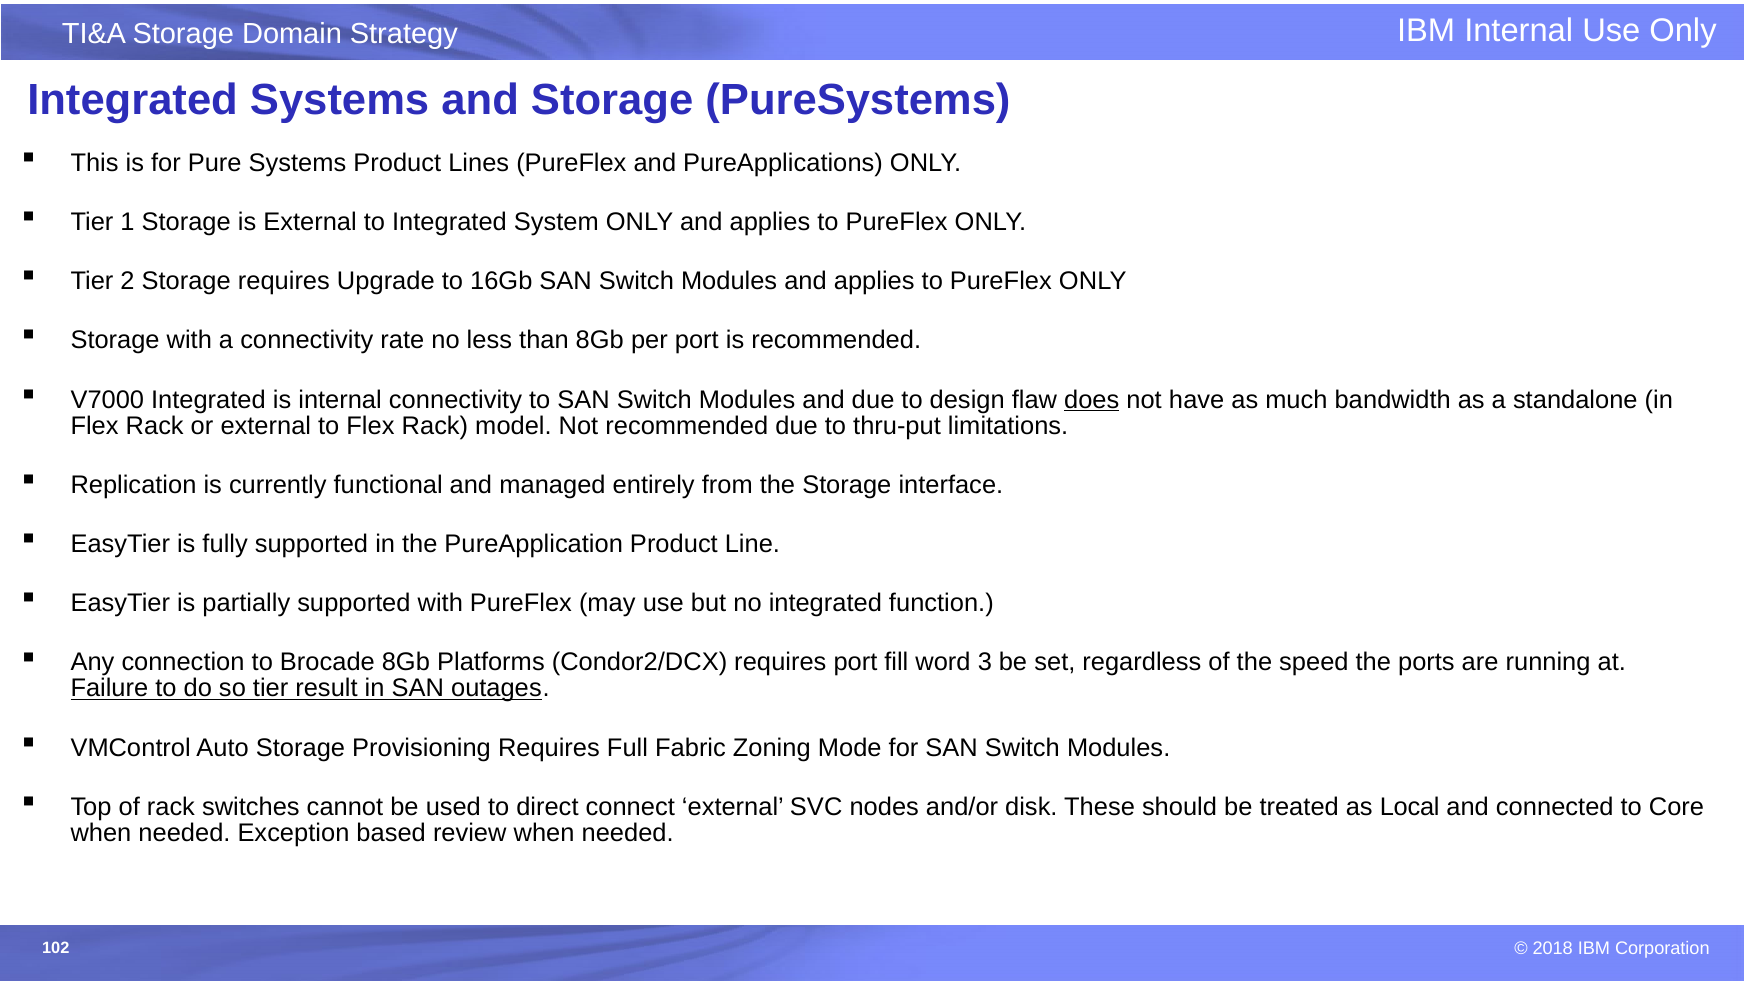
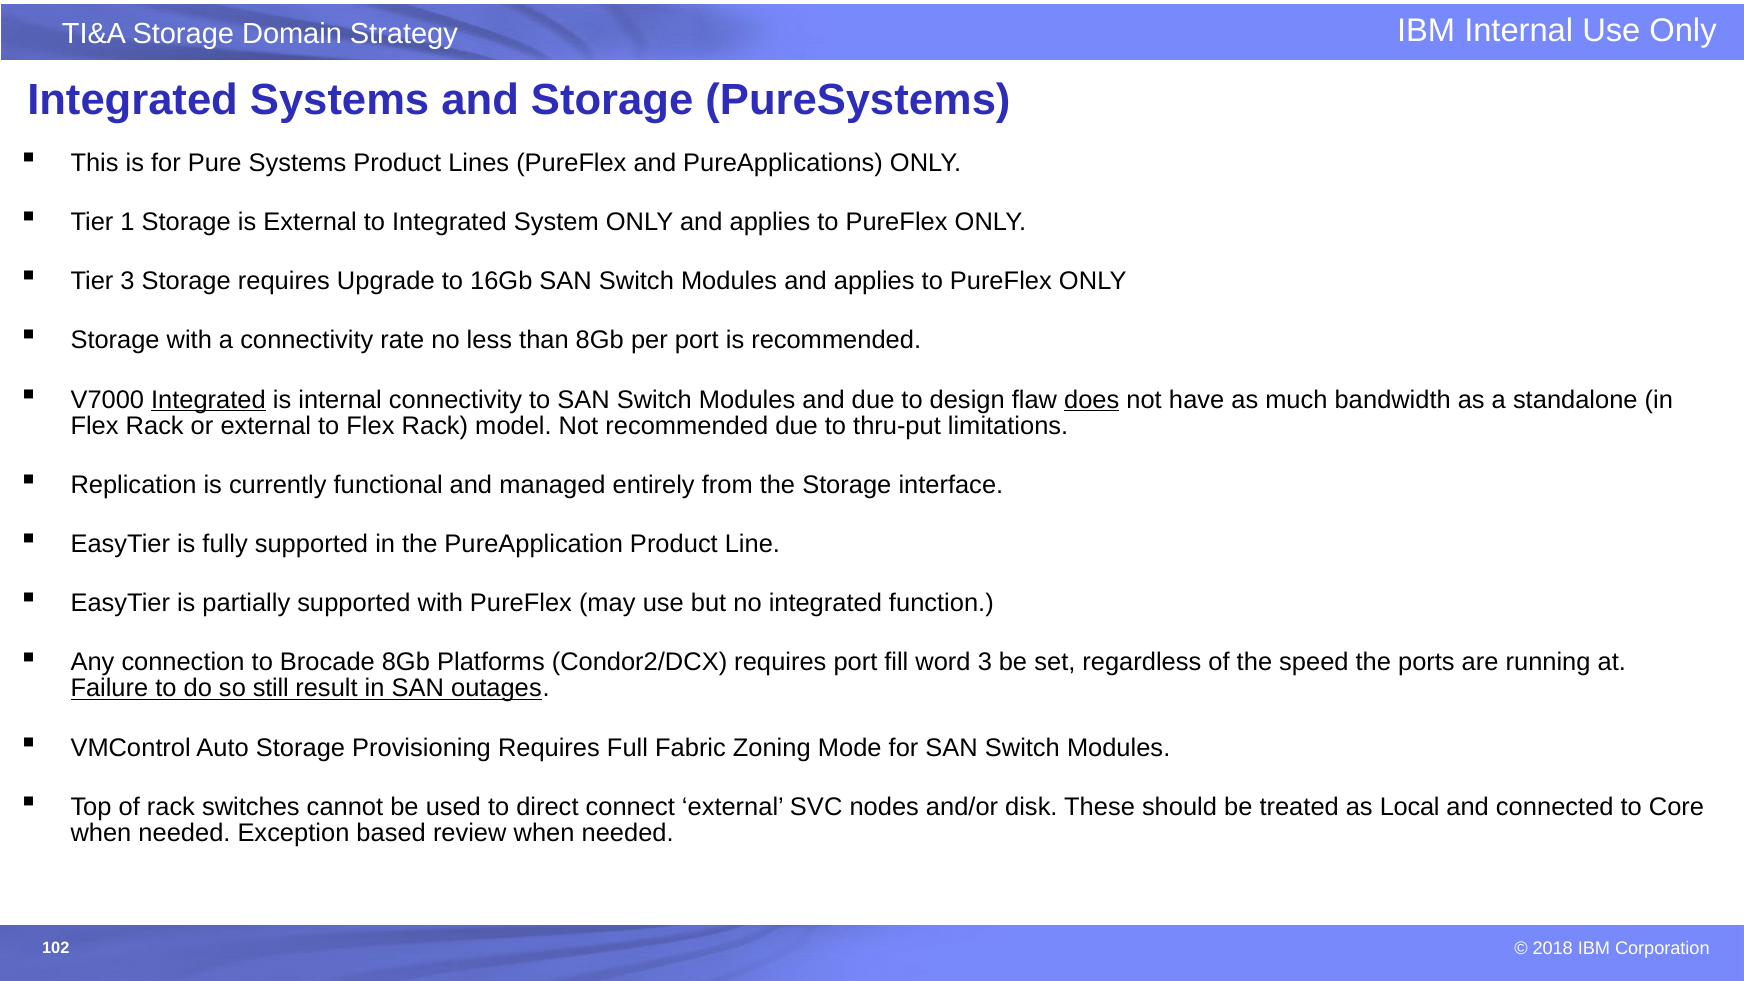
Tier 2: 2 -> 3 (127, 281)
Integrated underline: none -> present (208, 400)
so tier: tier -> still (271, 688)
